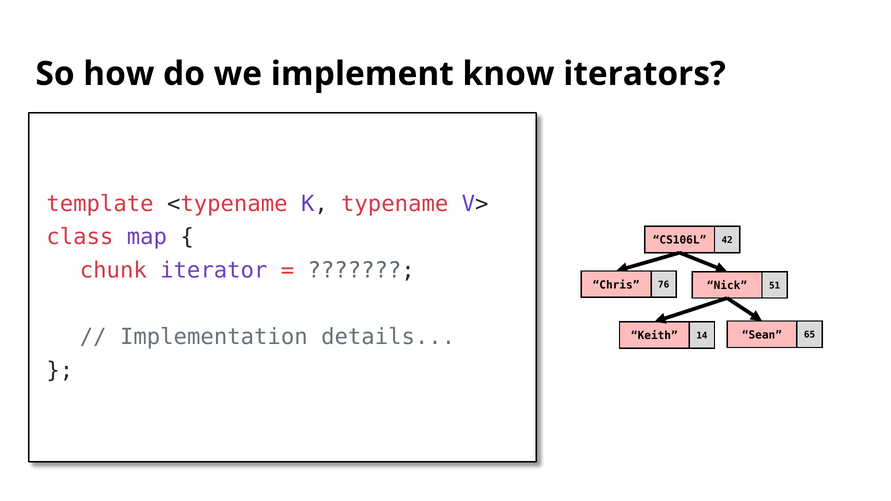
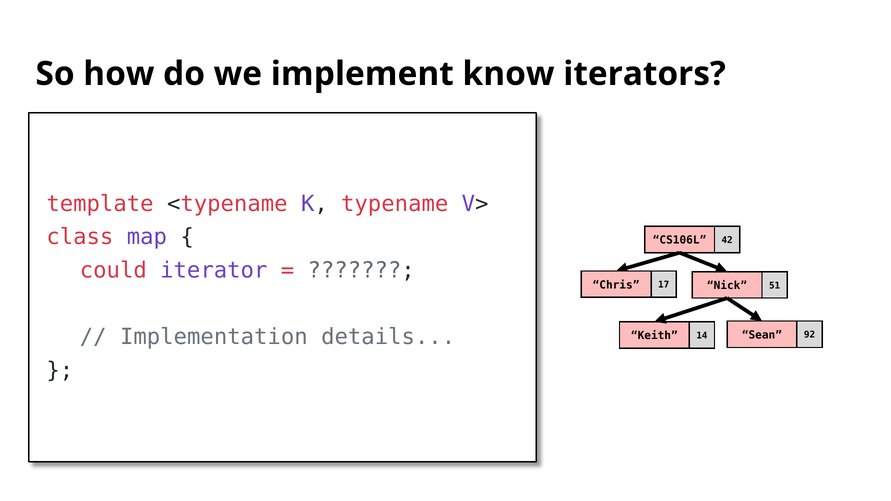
chunk: chunk -> could (113, 271)
76: 76 -> 17 (664, 285)
65: 65 -> 92 (810, 335)
